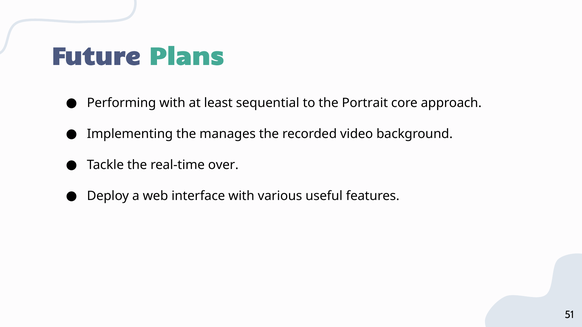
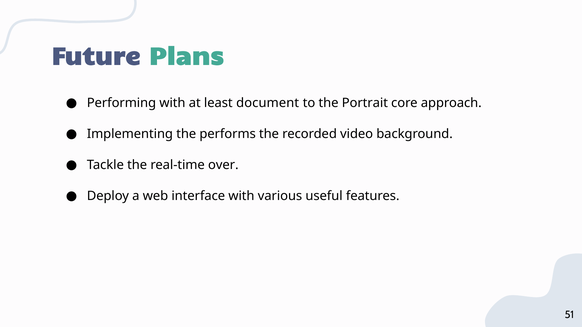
sequential: sequential -> document (268, 103)
manages: manages -> performs (228, 134)
